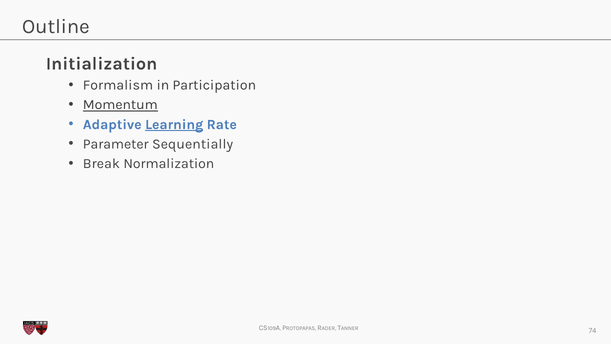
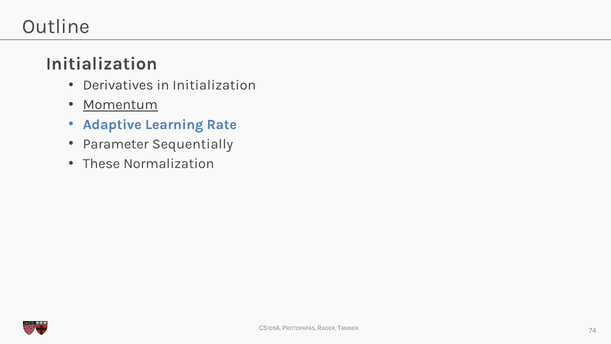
Formalism: Formalism -> Derivatives (118, 85)
in Participation: Participation -> Initialization (214, 85)
Learning underline: present -> none (174, 124)
Break: Break -> These (101, 164)
